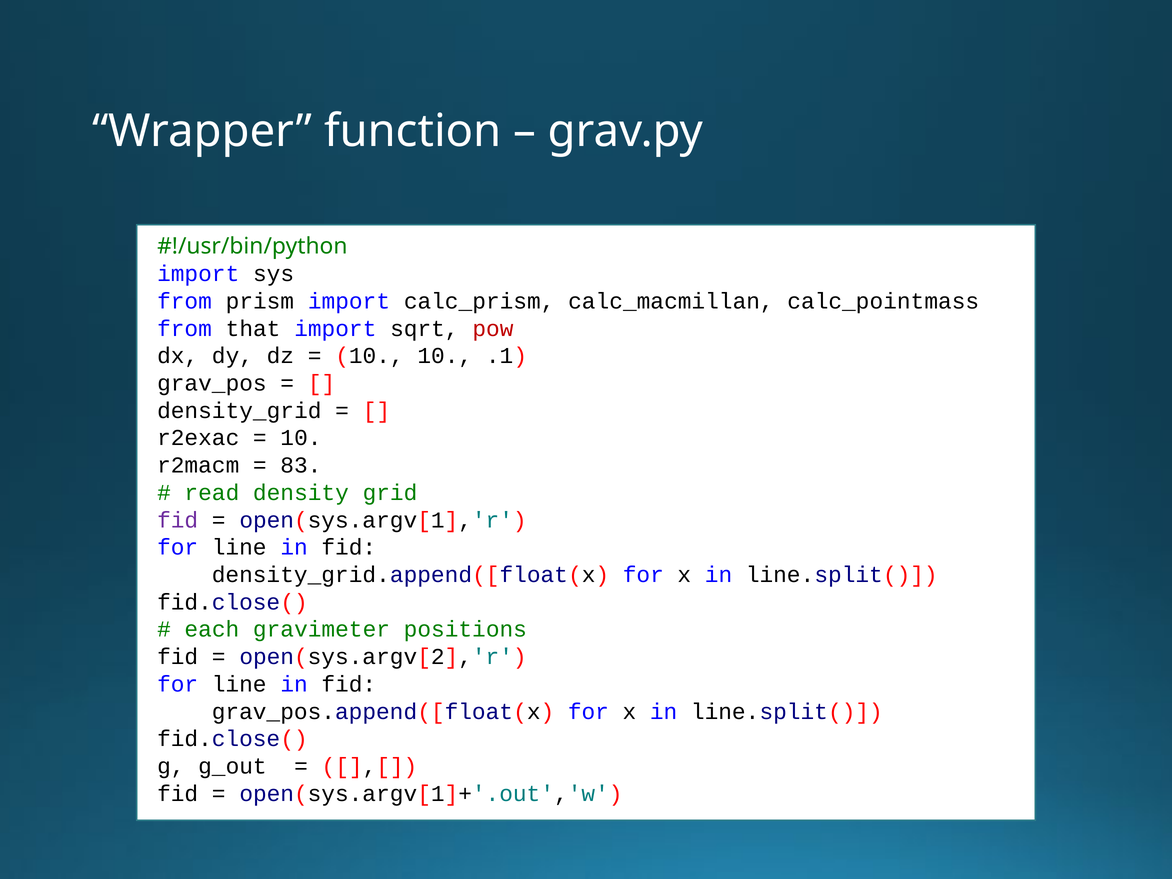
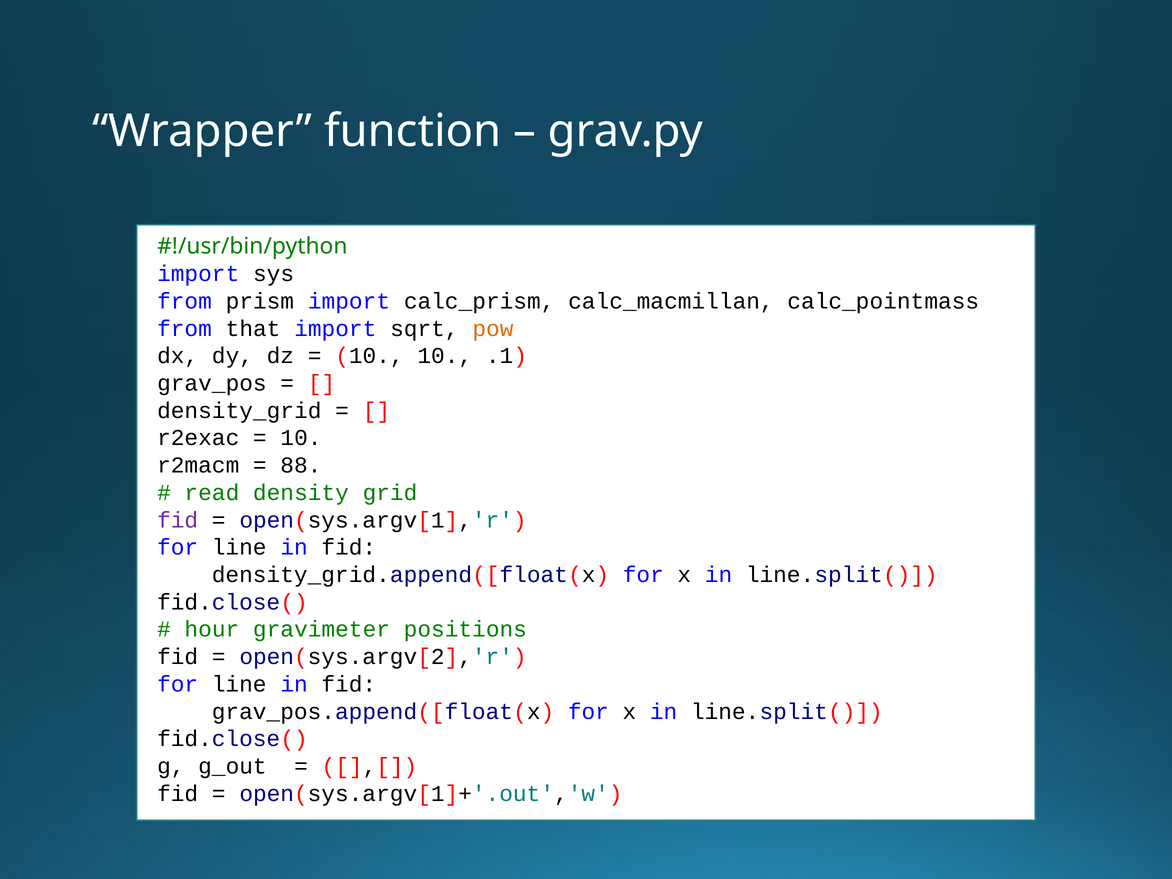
pow colour: red -> orange (493, 328)
83: 83 -> 88 (301, 465)
each: each -> hour (212, 629)
